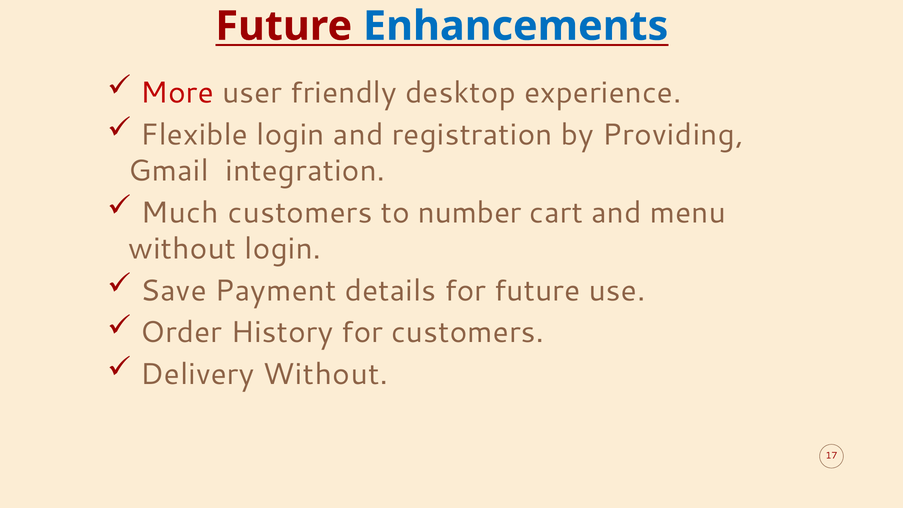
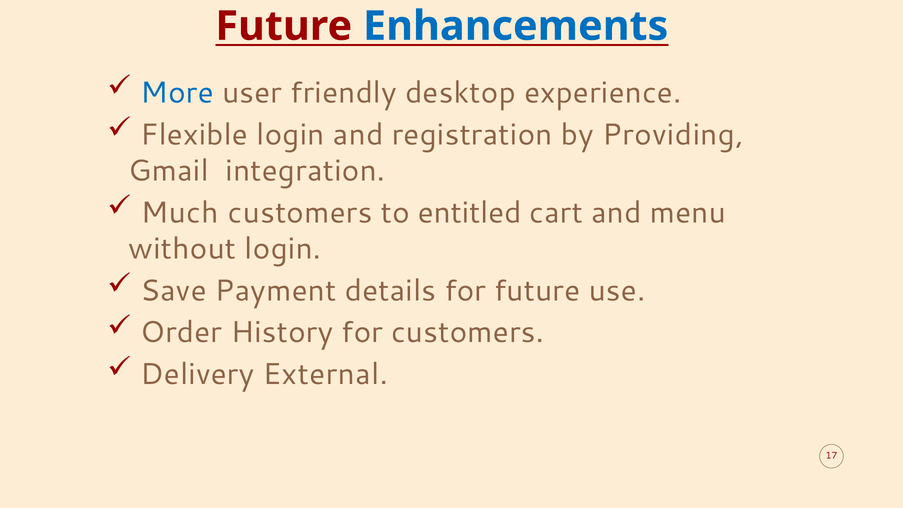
More colour: red -> blue (177, 93)
number: number -> entitled (470, 213)
Delivery Without: Without -> External (326, 374)
